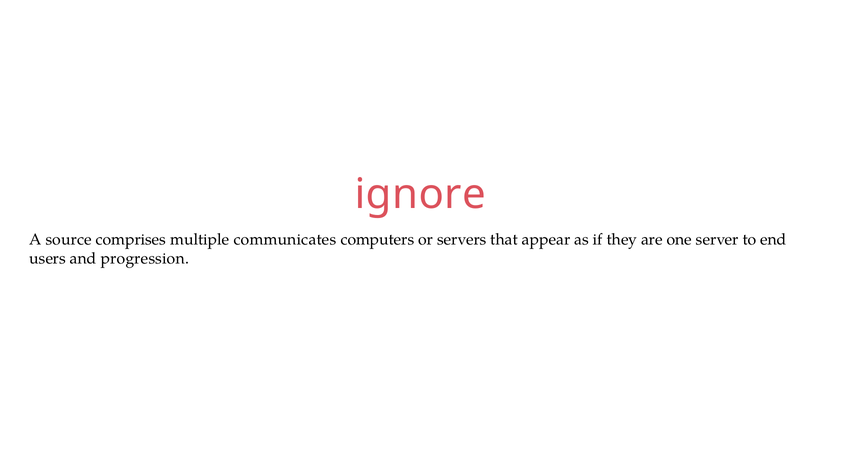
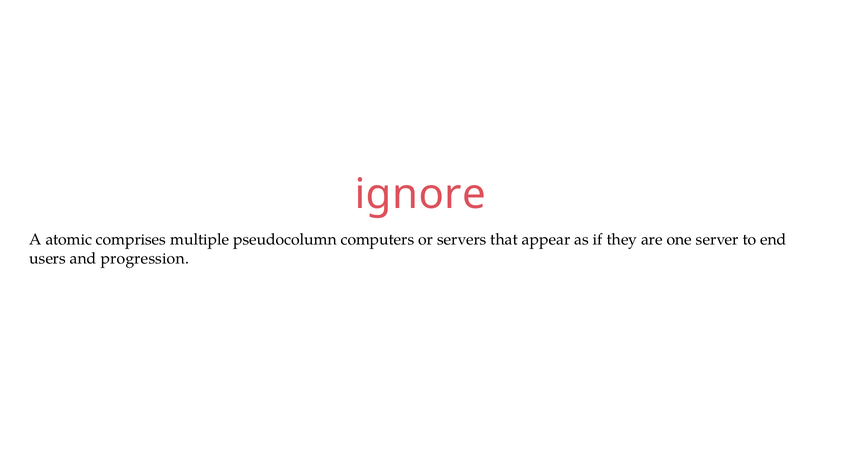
source: source -> atomic (69, 240)
communicates: communicates -> pseudocolumn (285, 240)
